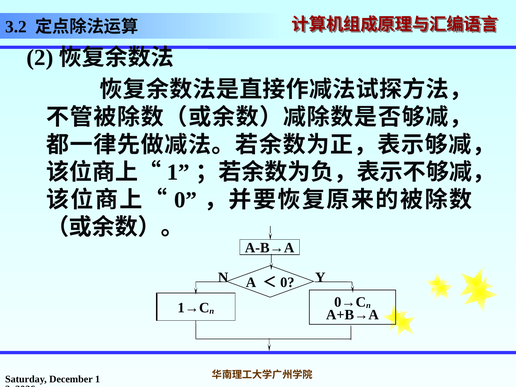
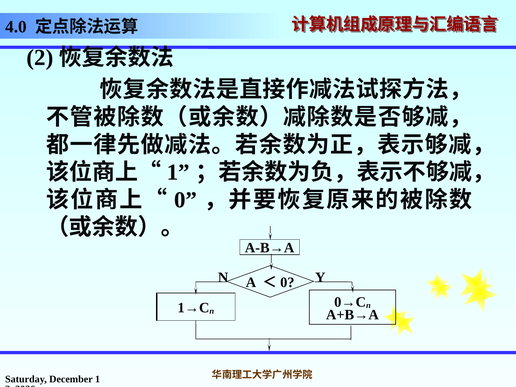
3.2: 3.2 -> 4.0 (16, 27)
